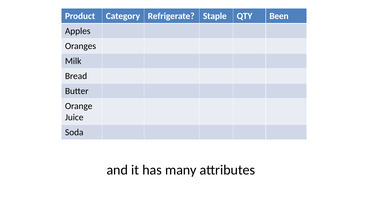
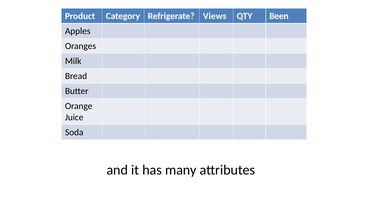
Staple: Staple -> Views (215, 16)
